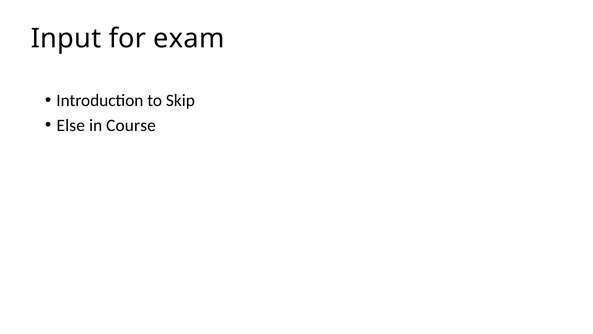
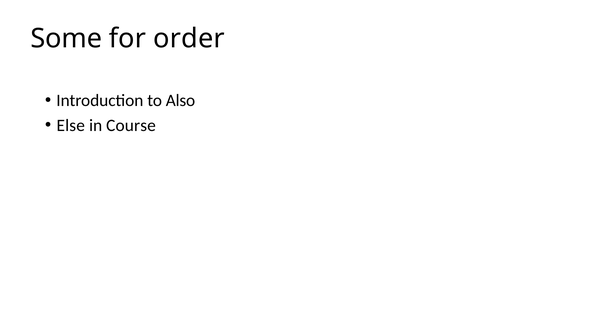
Input: Input -> Some (66, 38)
exam: exam -> order (189, 38)
Skip: Skip -> Also (180, 100)
